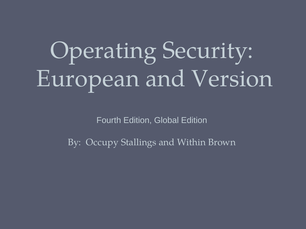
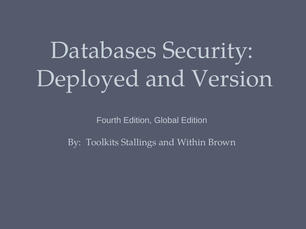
Operating: Operating -> Databases (103, 51)
European: European -> Deployed (88, 79)
Occupy: Occupy -> Toolkits (102, 143)
